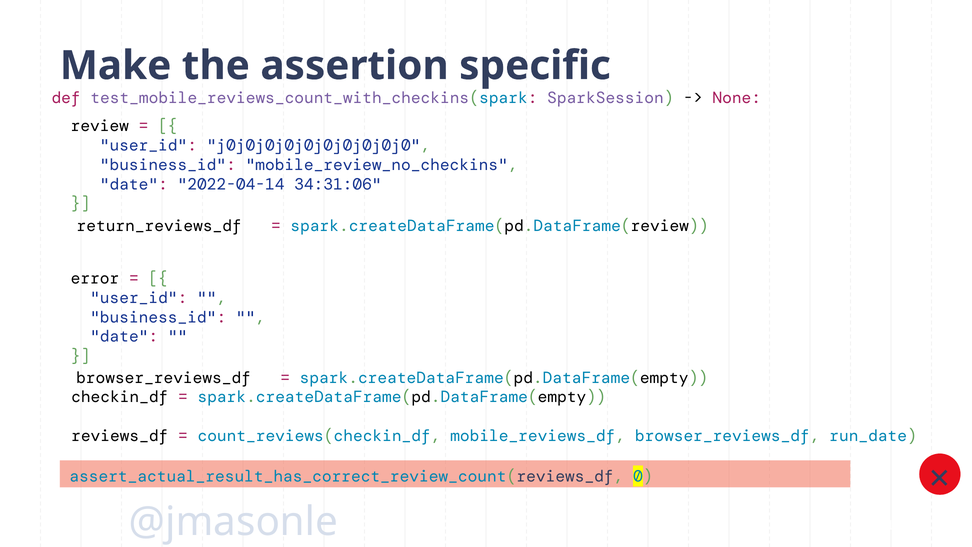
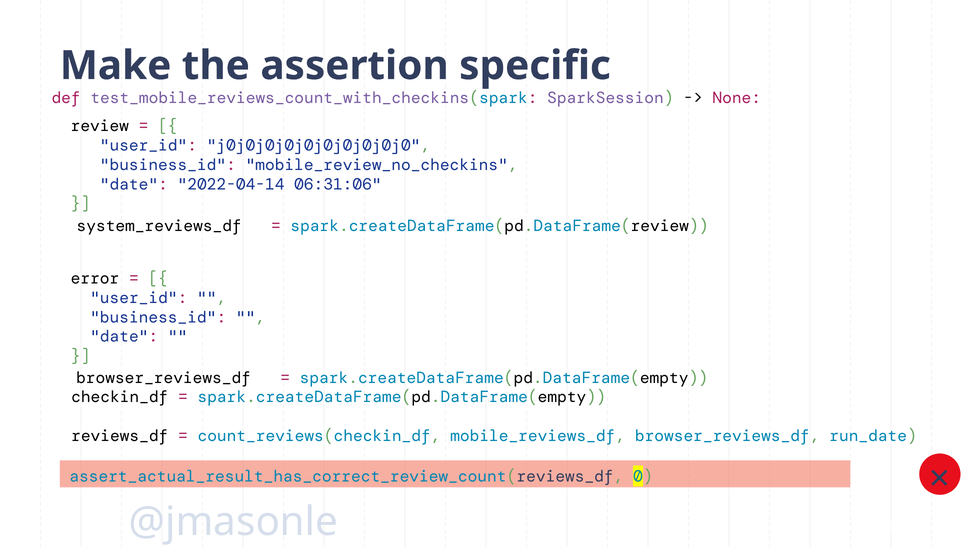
34:31:06: 34:31:06 -> 06:31:06 (338, 184)
return_reviews_df: return_reviews_df -> system_reviews_df (159, 226)
